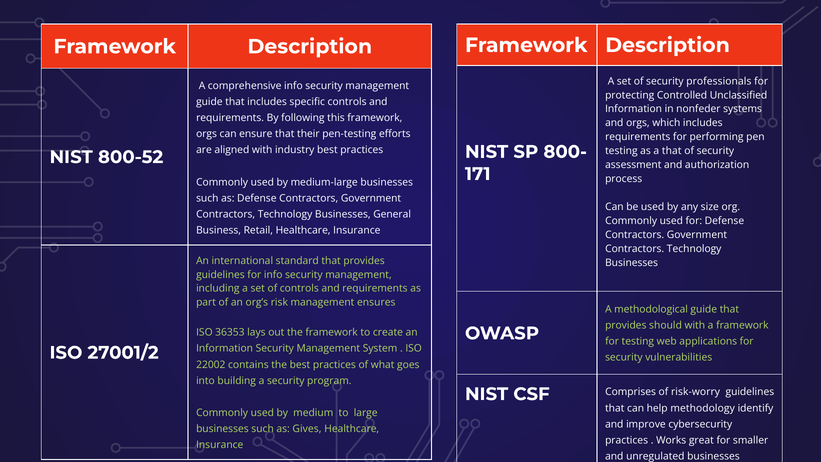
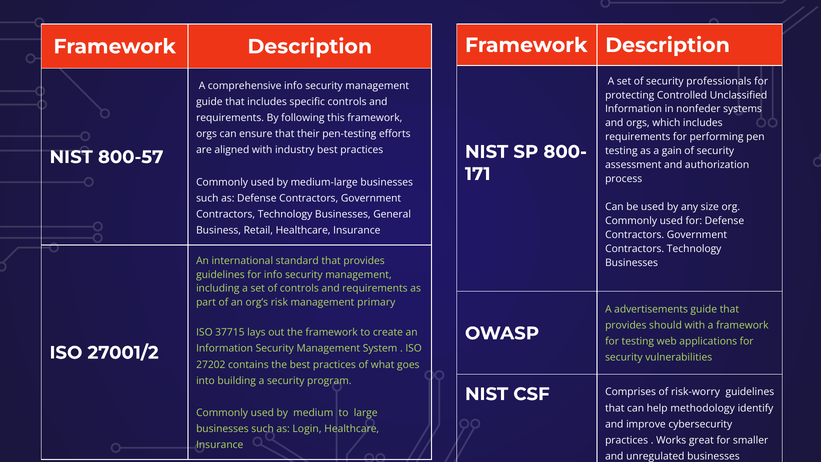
a that: that -> gain (672, 151)
800-52: 800-52 -> 800-57 (131, 157)
ensures: ensures -> primary (376, 302)
methodological: methodological -> advertisements (651, 309)
36353: 36353 -> 37715 (230, 332)
22002: 22002 -> 27202 (211, 365)
Gives: Gives -> Login (307, 429)
